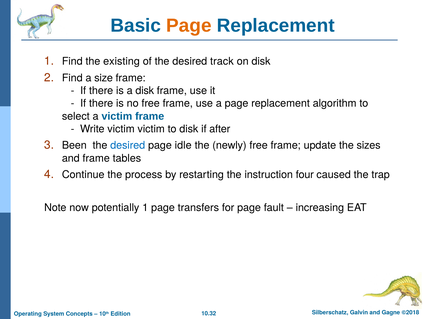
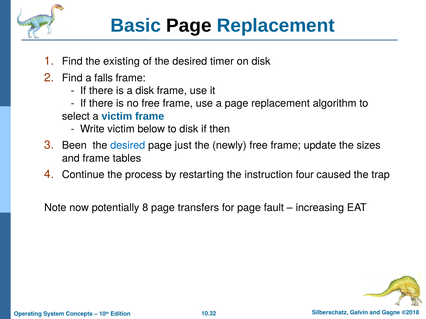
Page colour: orange -> black (189, 26)
track: track -> timer (222, 62)
size: size -> falls (104, 78)
victim victim: victim -> below (151, 129)
after: after -> then (220, 129)
idle: idle -> just (183, 146)
potentially 1: 1 -> 8 (145, 208)
